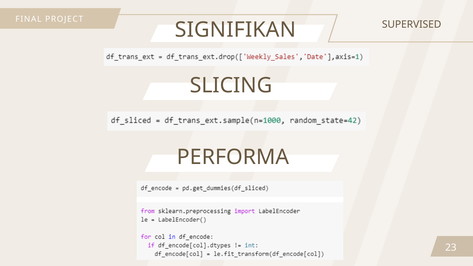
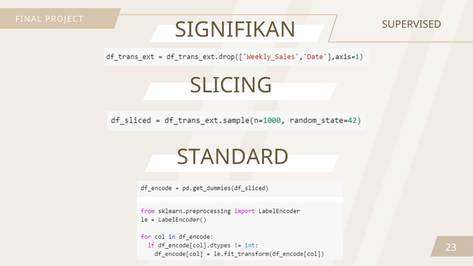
PERFORMA: PERFORMA -> STANDARD (233, 157)
